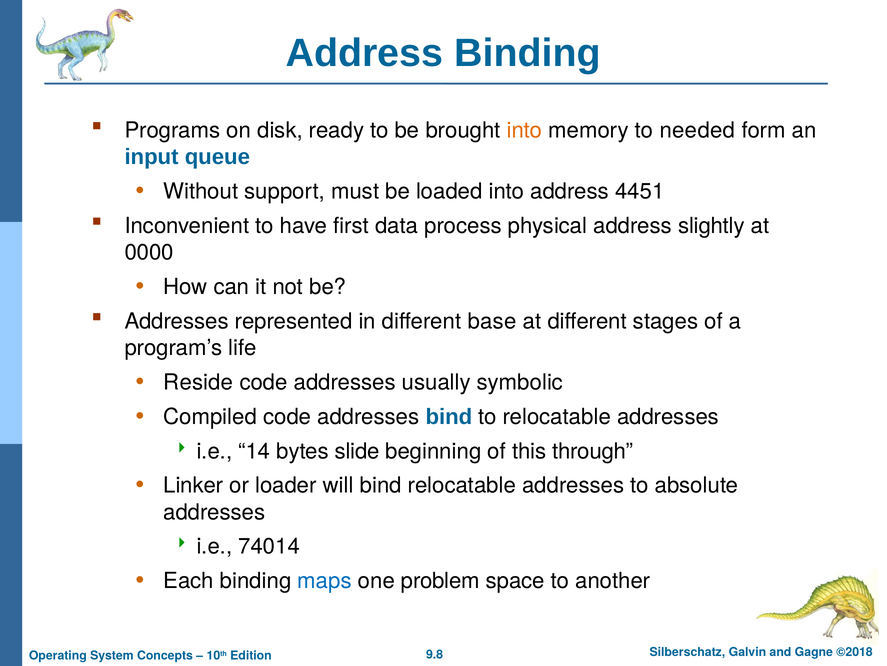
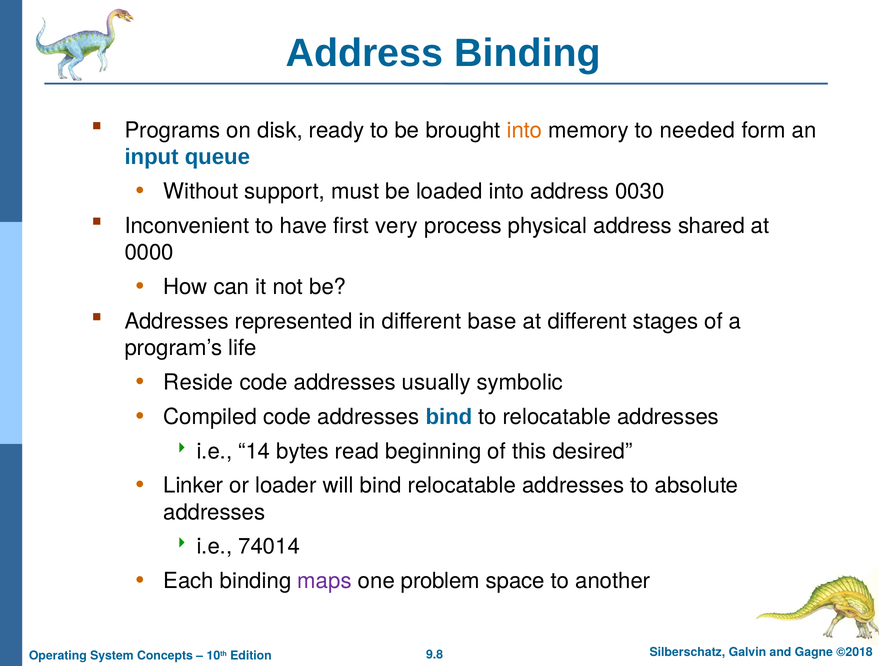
4451: 4451 -> 0030 (640, 191)
data: data -> very (396, 226)
slightly: slightly -> shared (711, 226)
slide: slide -> read (357, 451)
through: through -> desired (593, 451)
maps colour: blue -> purple (325, 580)
